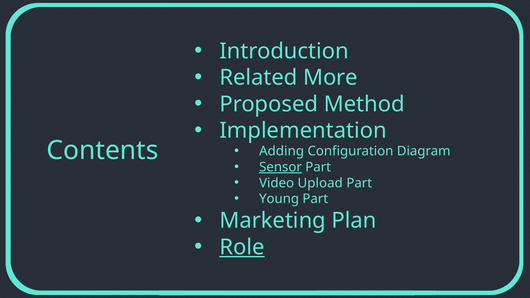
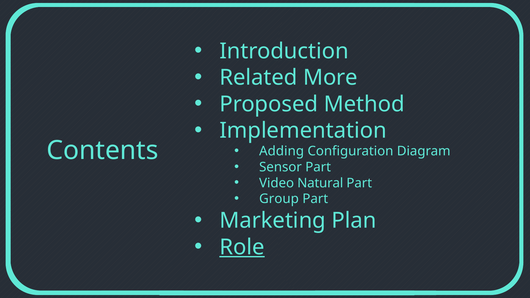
Sensor underline: present -> none (280, 167)
Upload: Upload -> Natural (320, 183)
Young: Young -> Group (279, 199)
